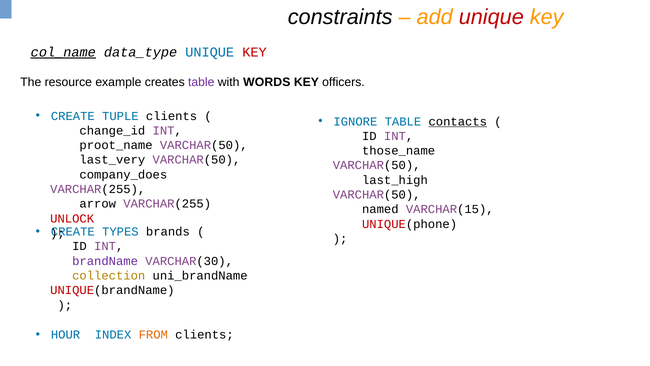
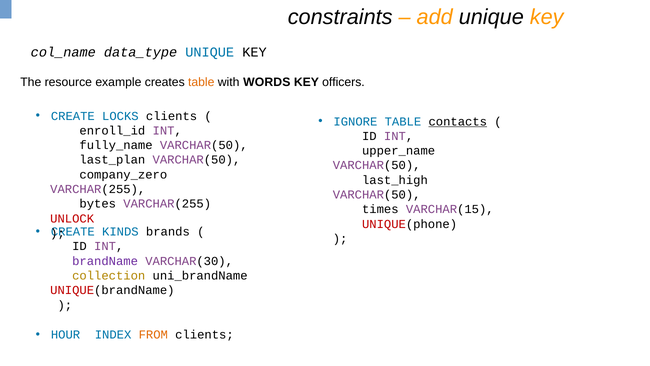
unique colour: red -> black (491, 17)
col_name underline: present -> none (63, 52)
KEY colour: red -> black (254, 52)
table colour: purple -> orange (201, 82)
TUPLE: TUPLE -> LOCKS (120, 116)
change_id: change_id -> enroll_id (112, 130)
proot_name: proot_name -> fully_name (116, 145)
those_name: those_name -> upper_name (399, 151)
last_very: last_very -> last_plan (112, 160)
company_does: company_does -> company_zero (123, 174)
arrow: arrow -> bytes (98, 204)
named: named -> times (380, 209)
TYPES: TYPES -> KINDS (120, 232)
